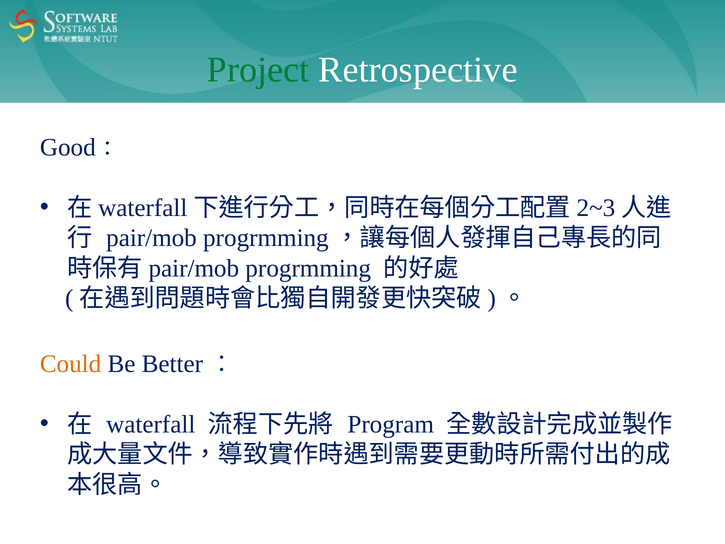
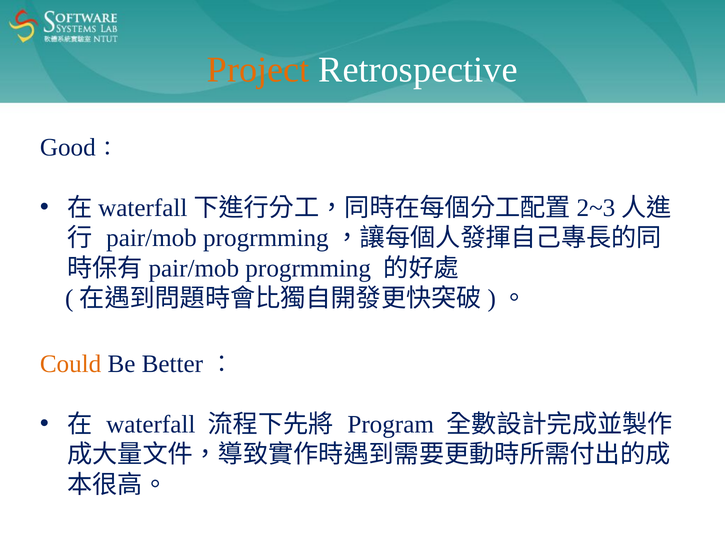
Project colour: green -> orange (258, 70)
